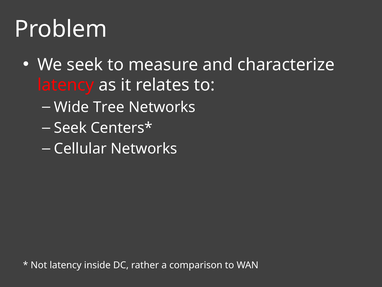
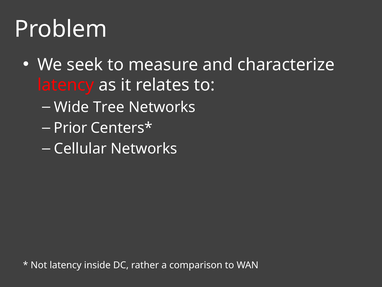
Seek: Seek -> Prior (70, 128)
